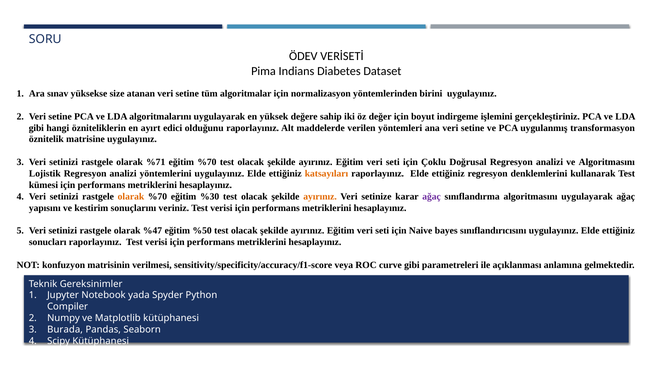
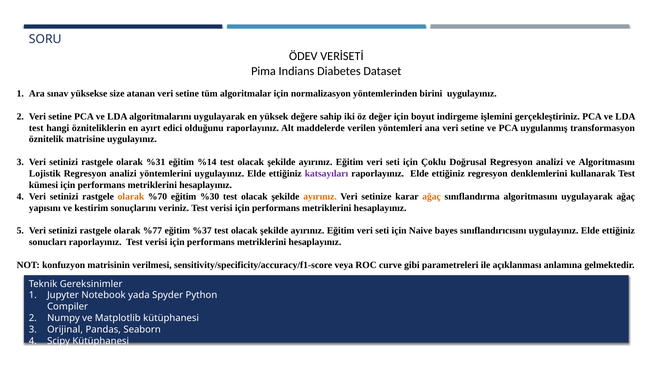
gibi: gibi -> test (36, 128)
%71: %71 -> %31 (156, 162)
eğitim %70: %70 -> %14 (207, 162)
katsayıları colour: orange -> purple (326, 174)
ağaç colour: purple -> orange (432, 197)
%47: %47 -> %77 (153, 231)
%50: %50 -> %37 (202, 231)
Burada: Burada -> Orijinal (65, 330)
